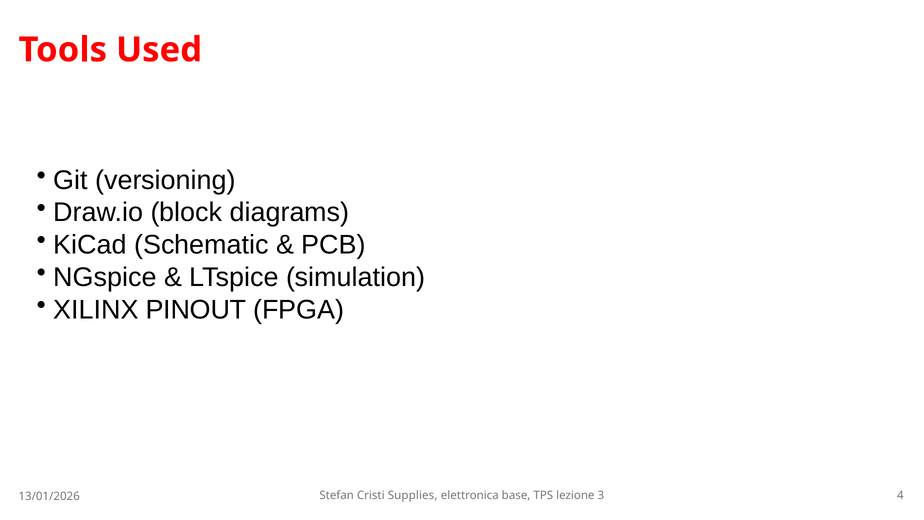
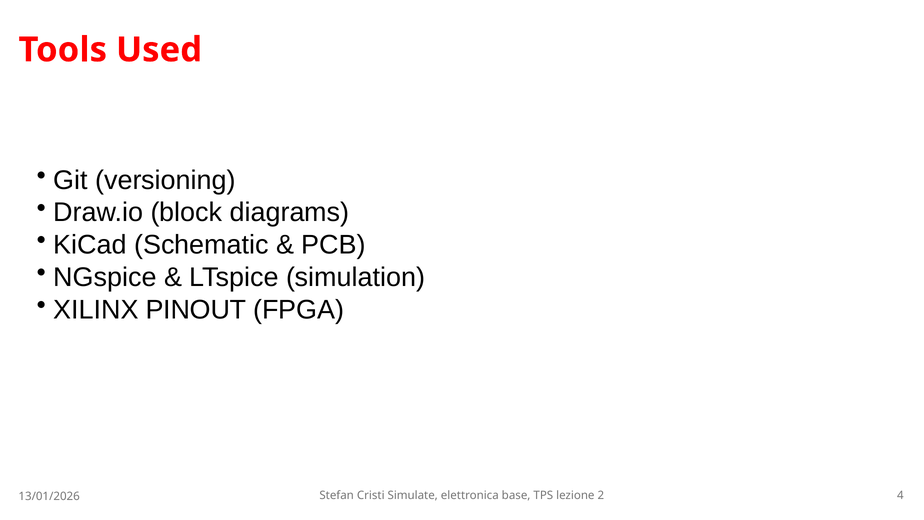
Supplies: Supplies -> Simulate (413, 495)
3: 3 -> 2 (601, 495)
